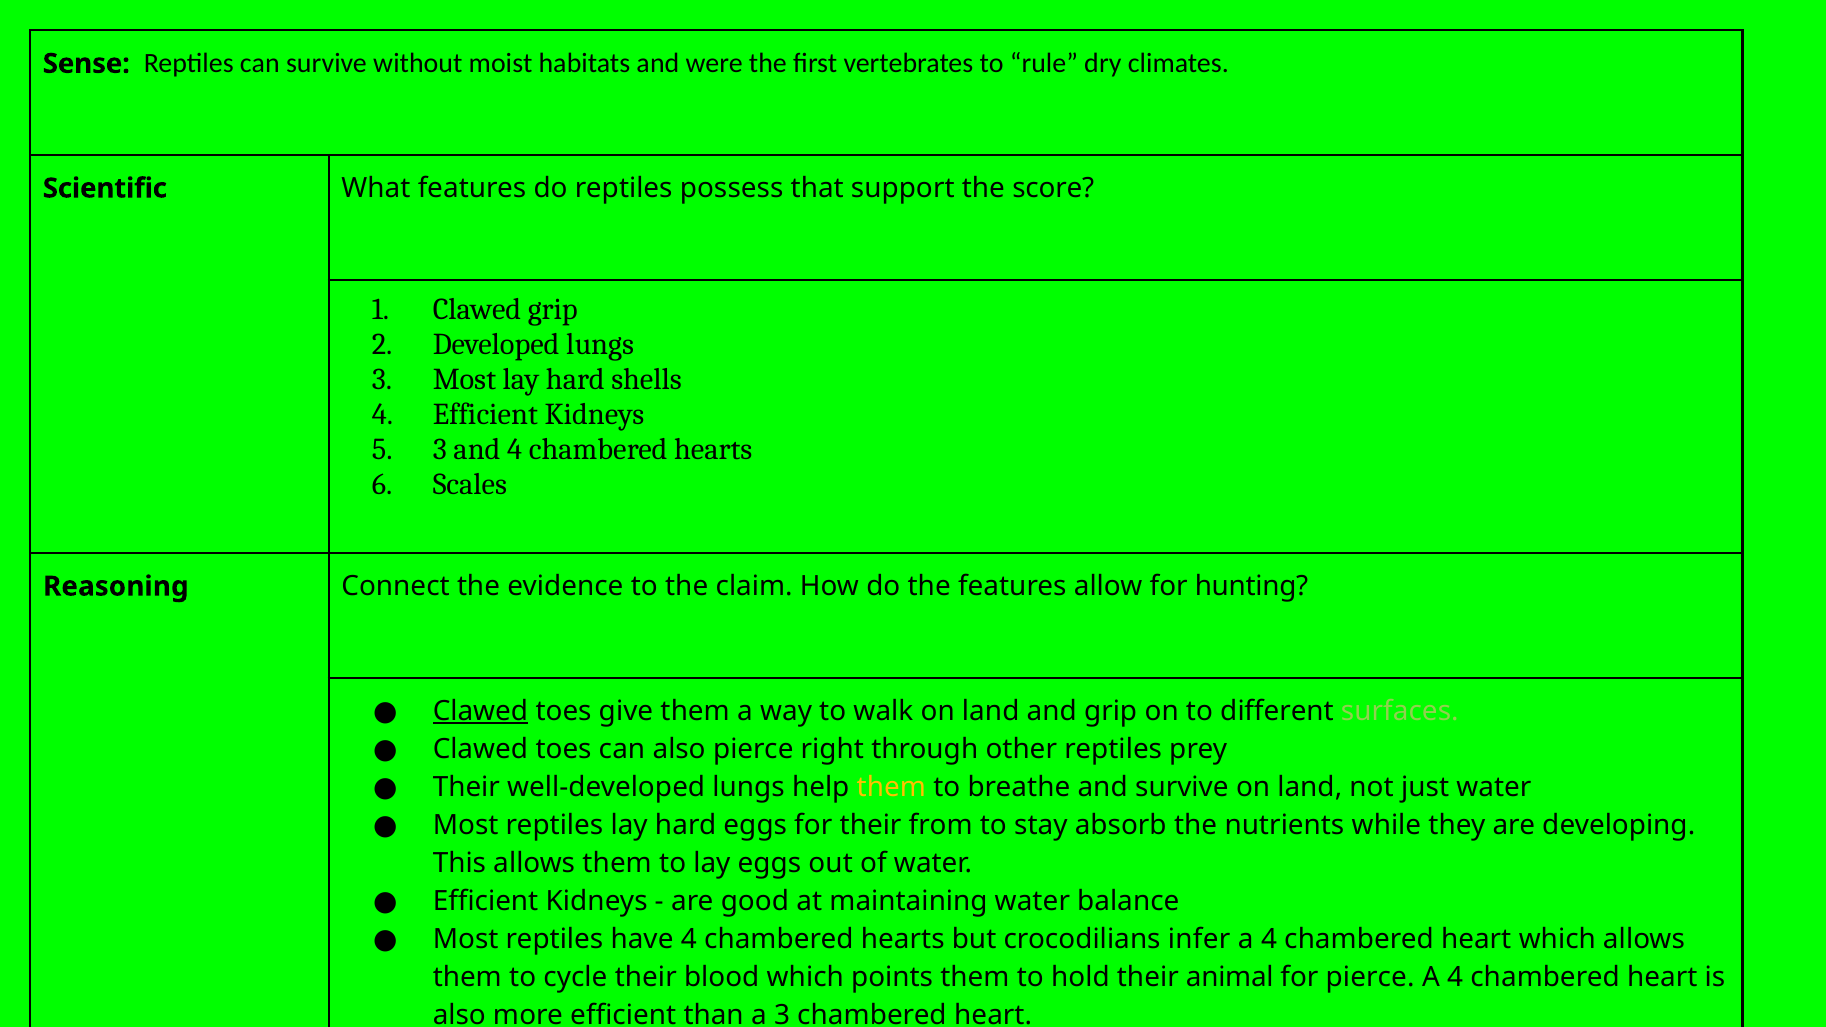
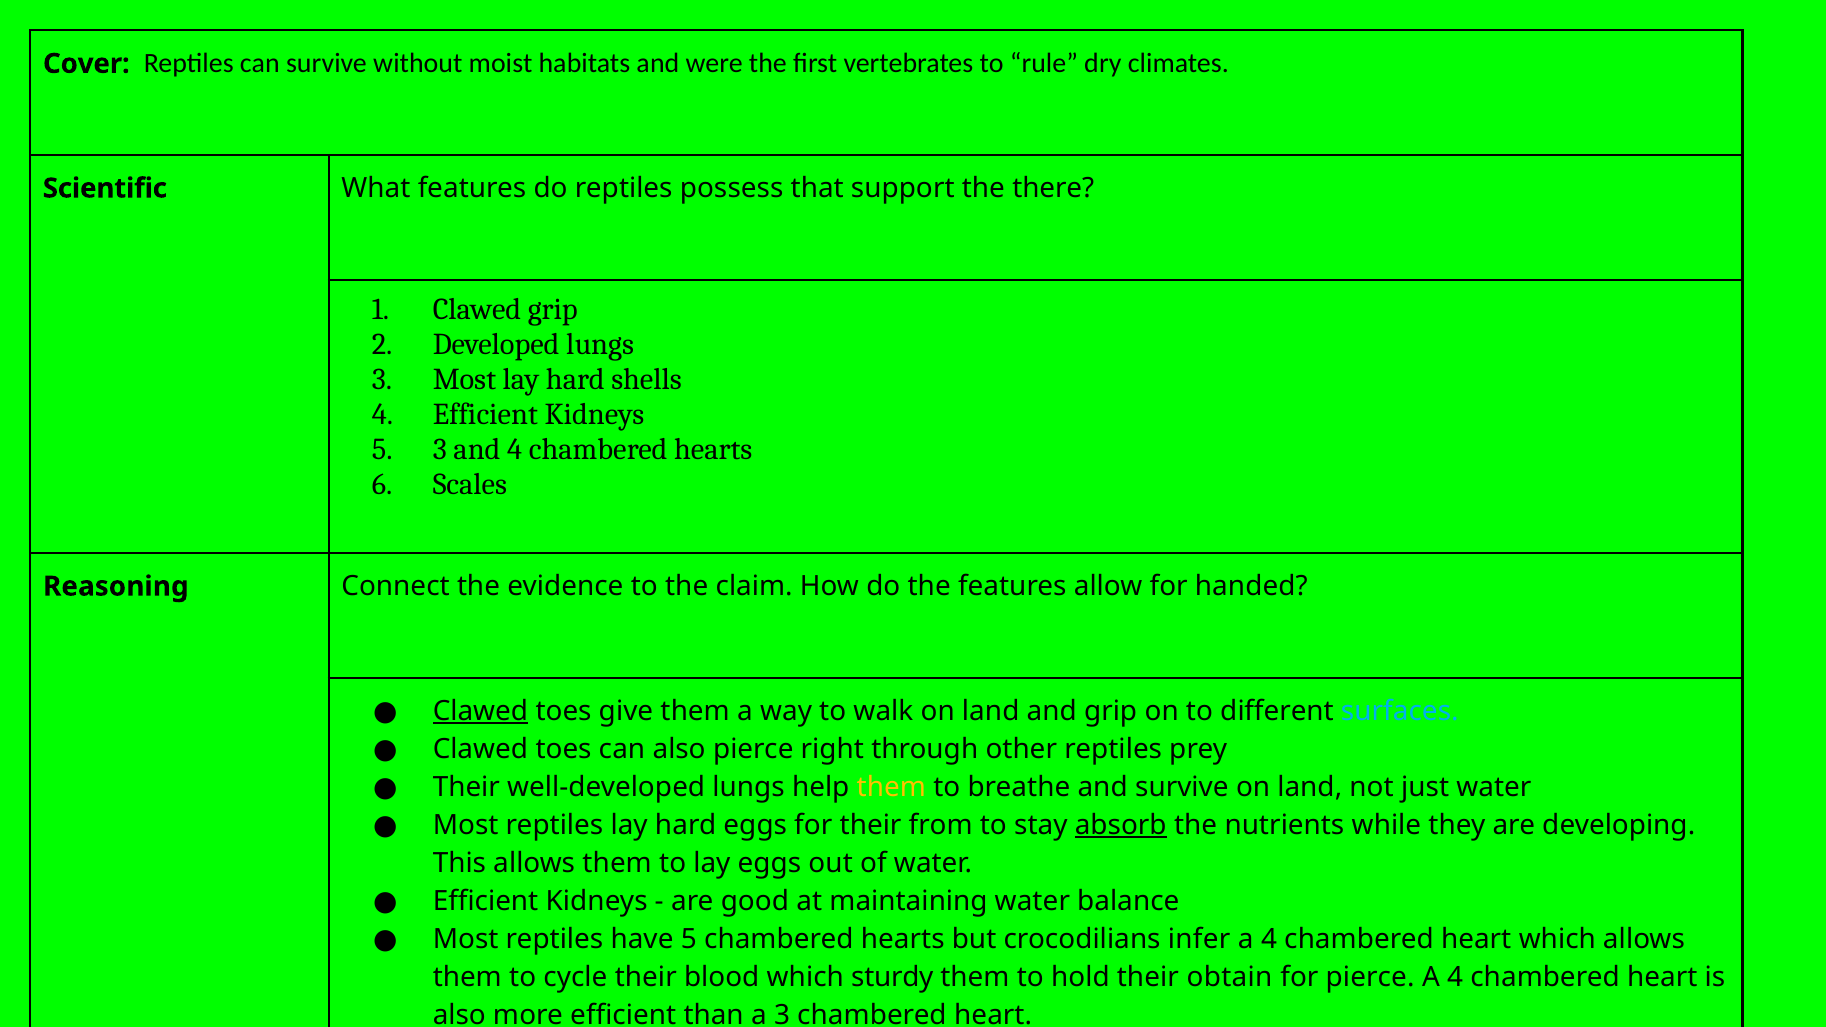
Sense: Sense -> Cover (86, 64)
score: score -> there (1053, 188)
hunting: hunting -> handed (1251, 586)
surfaces colour: light green -> light blue (1400, 711)
absorb underline: none -> present (1121, 825)
have 4: 4 -> 5 (689, 939)
points: points -> sturdy (892, 977)
their animal: animal -> obtain (1230, 977)
